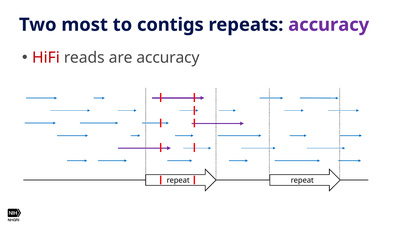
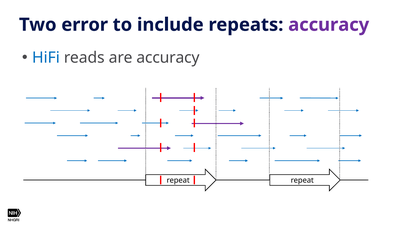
most: most -> error (85, 25)
contigs: contigs -> include (170, 25)
HiFi colour: red -> blue (46, 58)
